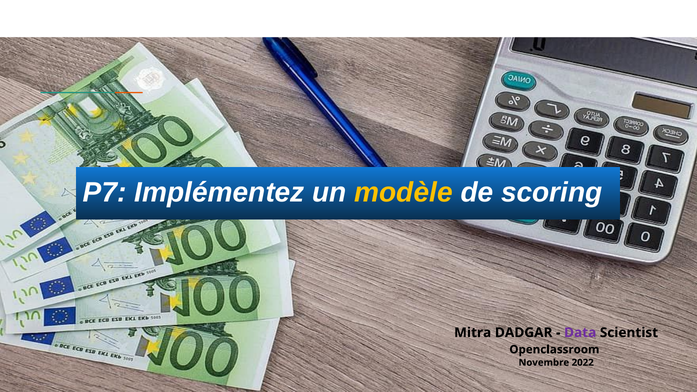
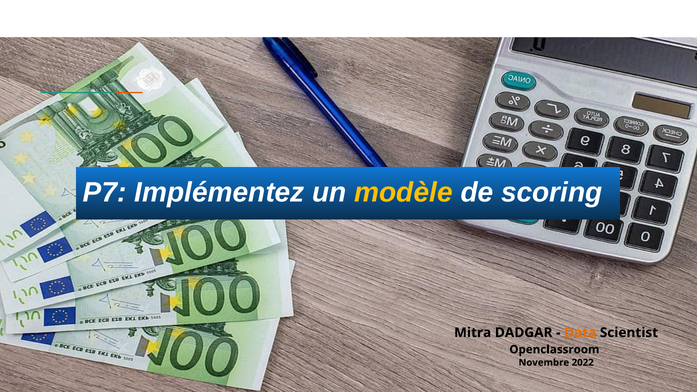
Data colour: purple -> orange (580, 333)
